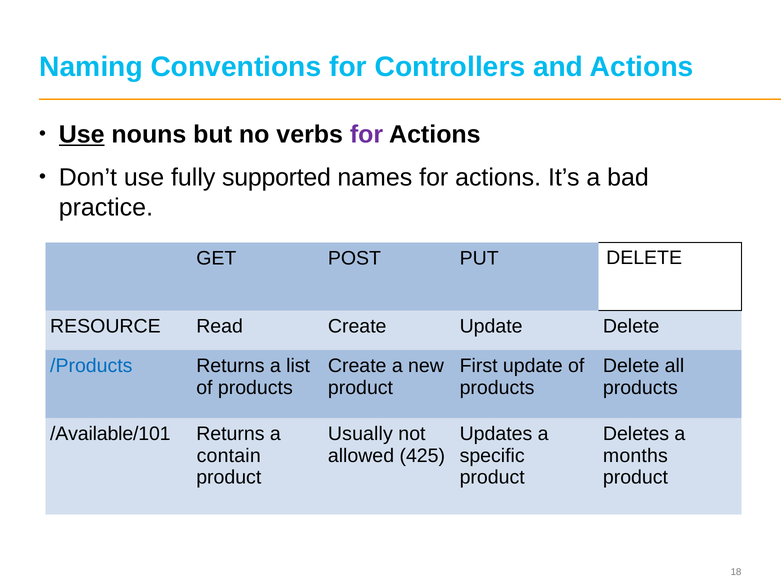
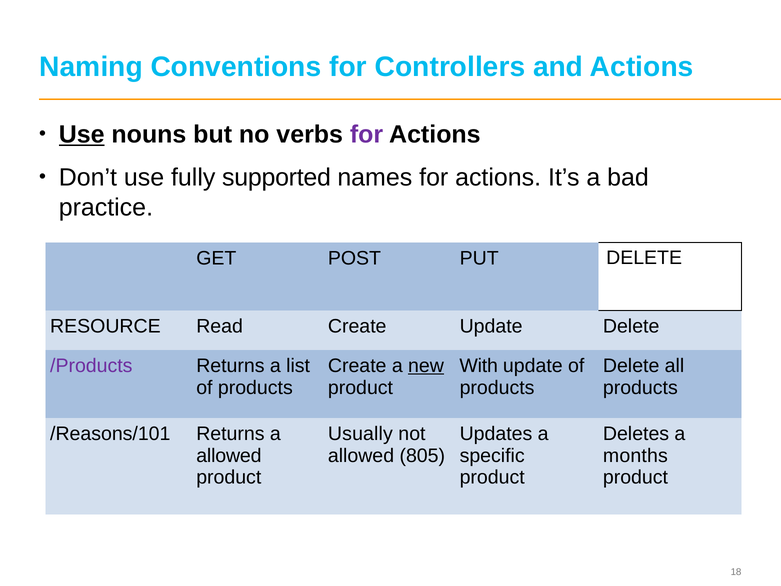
/Products colour: blue -> purple (91, 366)
new underline: none -> present (426, 366)
First: First -> With (479, 366)
/Available/101: /Available/101 -> /Reasons/101 (110, 434)
contain: contain -> allowed (229, 455)
425: 425 -> 805 (422, 455)
